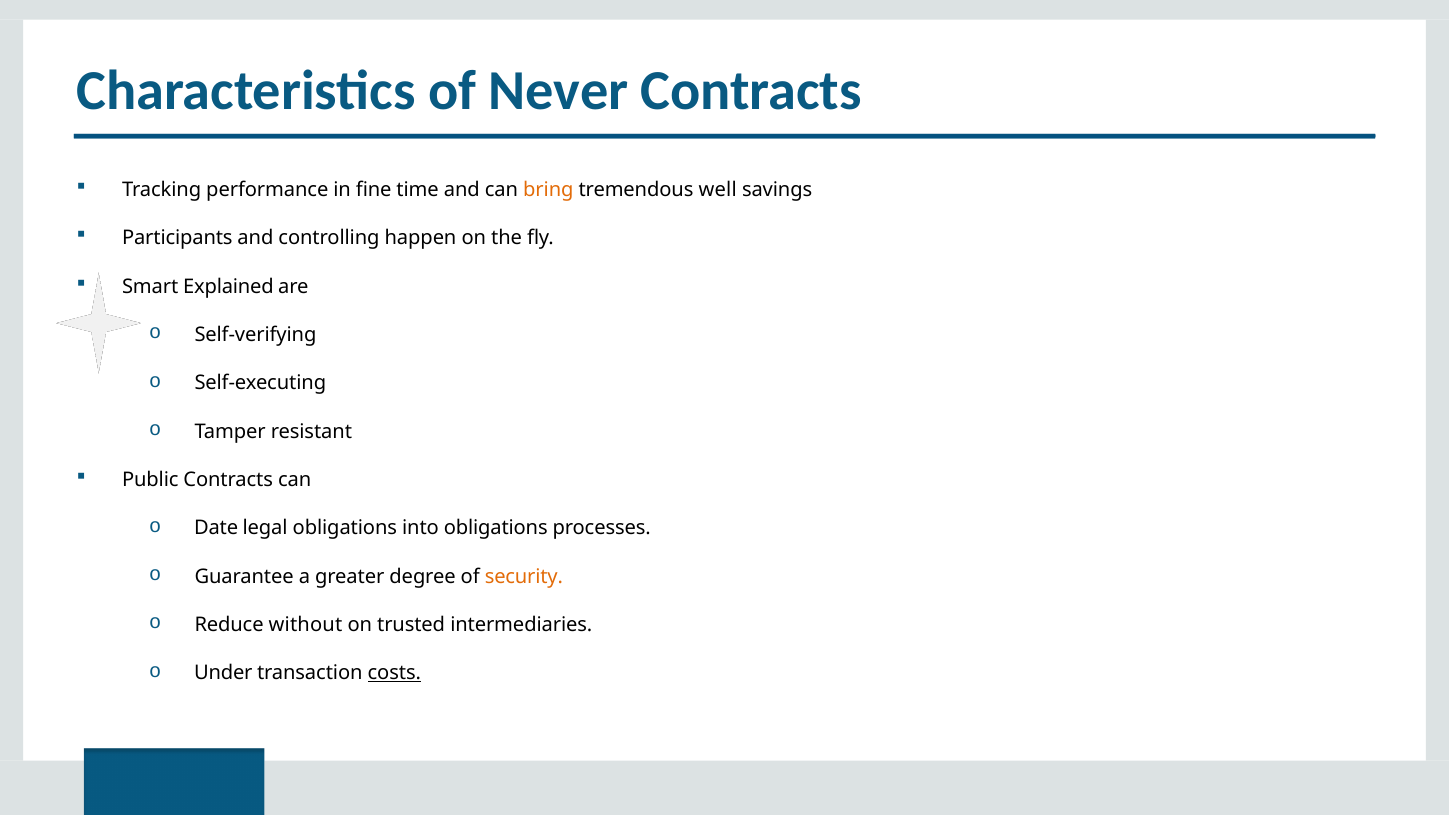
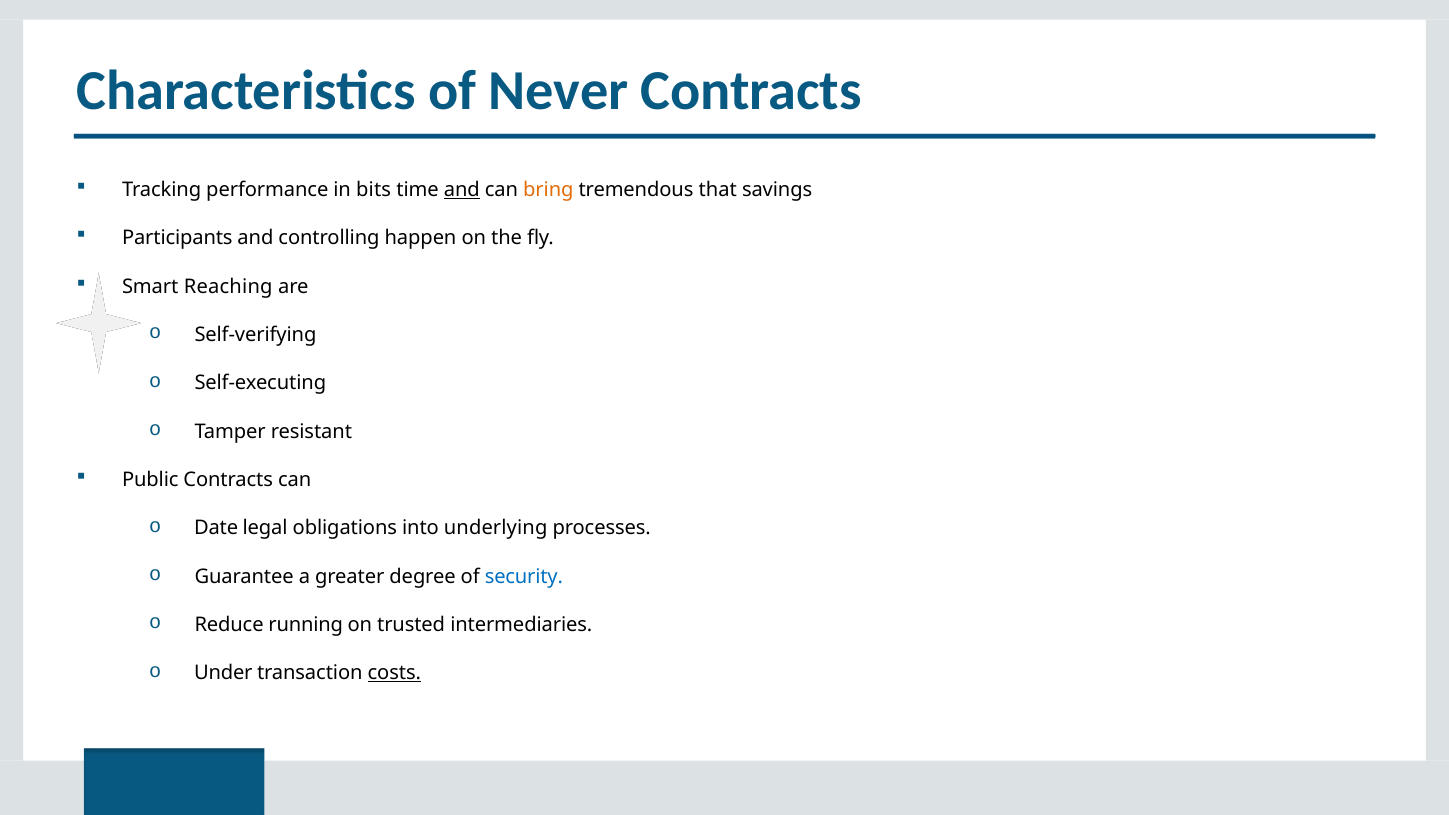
fine: fine -> bits (374, 190)
and underline: none -> present (462, 190)
well: well -> that (718, 190)
Explained: Explained -> Reaching (228, 287)
into obligations: obligations -> underlying (496, 528)
security colour: orange -> blue (524, 577)
without: without -> running (306, 625)
